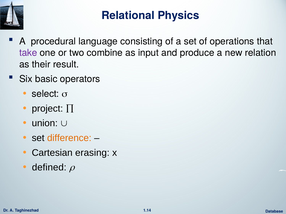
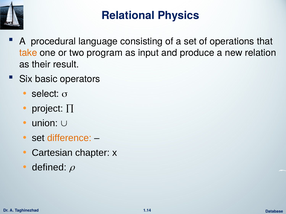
take colour: purple -> orange (28, 53)
combine: combine -> program (105, 53)
erasing: erasing -> chapter (92, 153)
